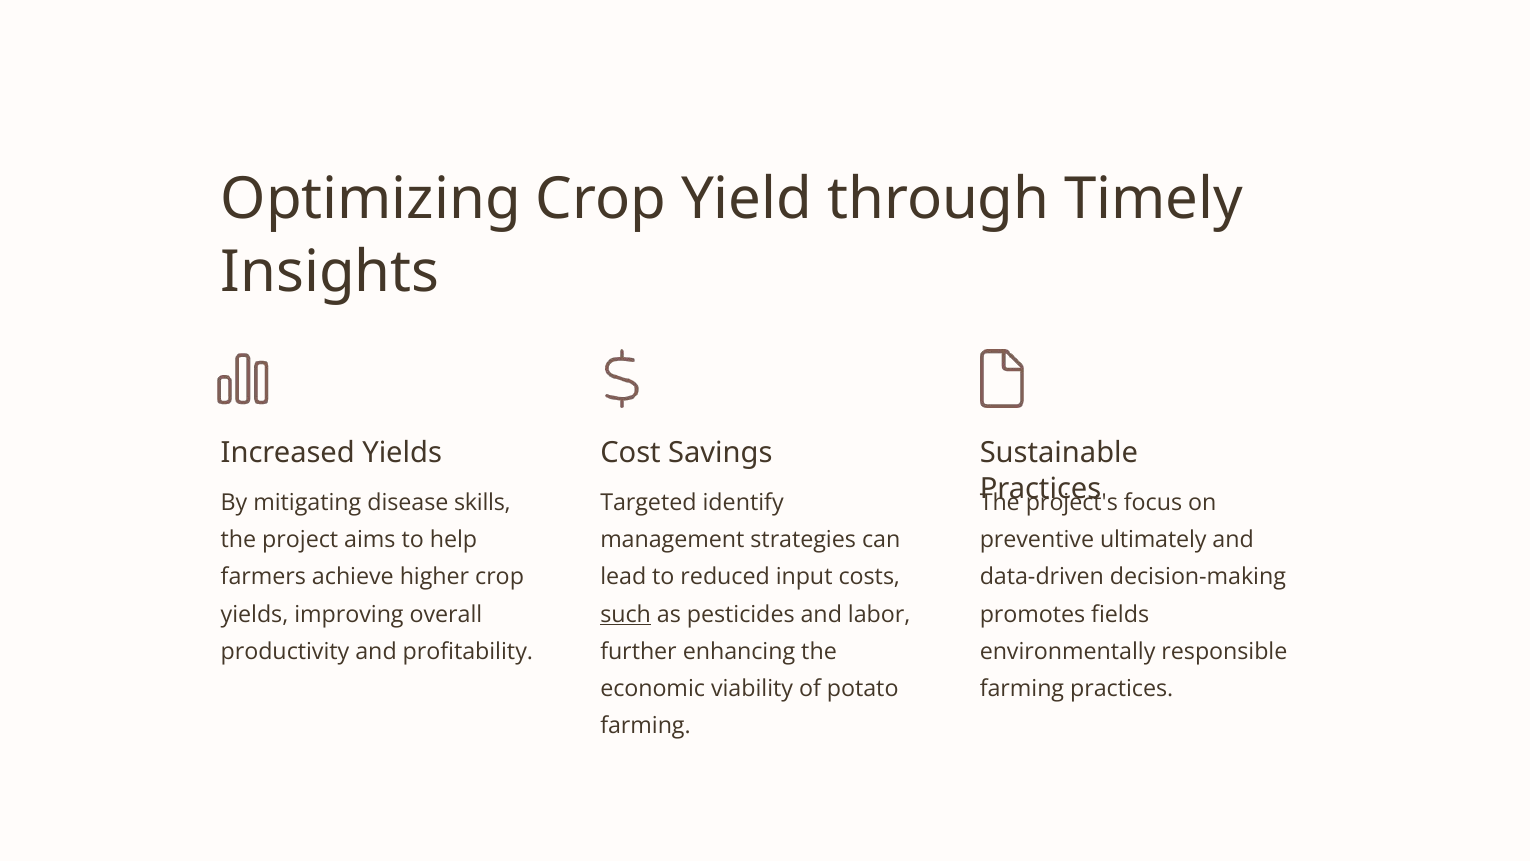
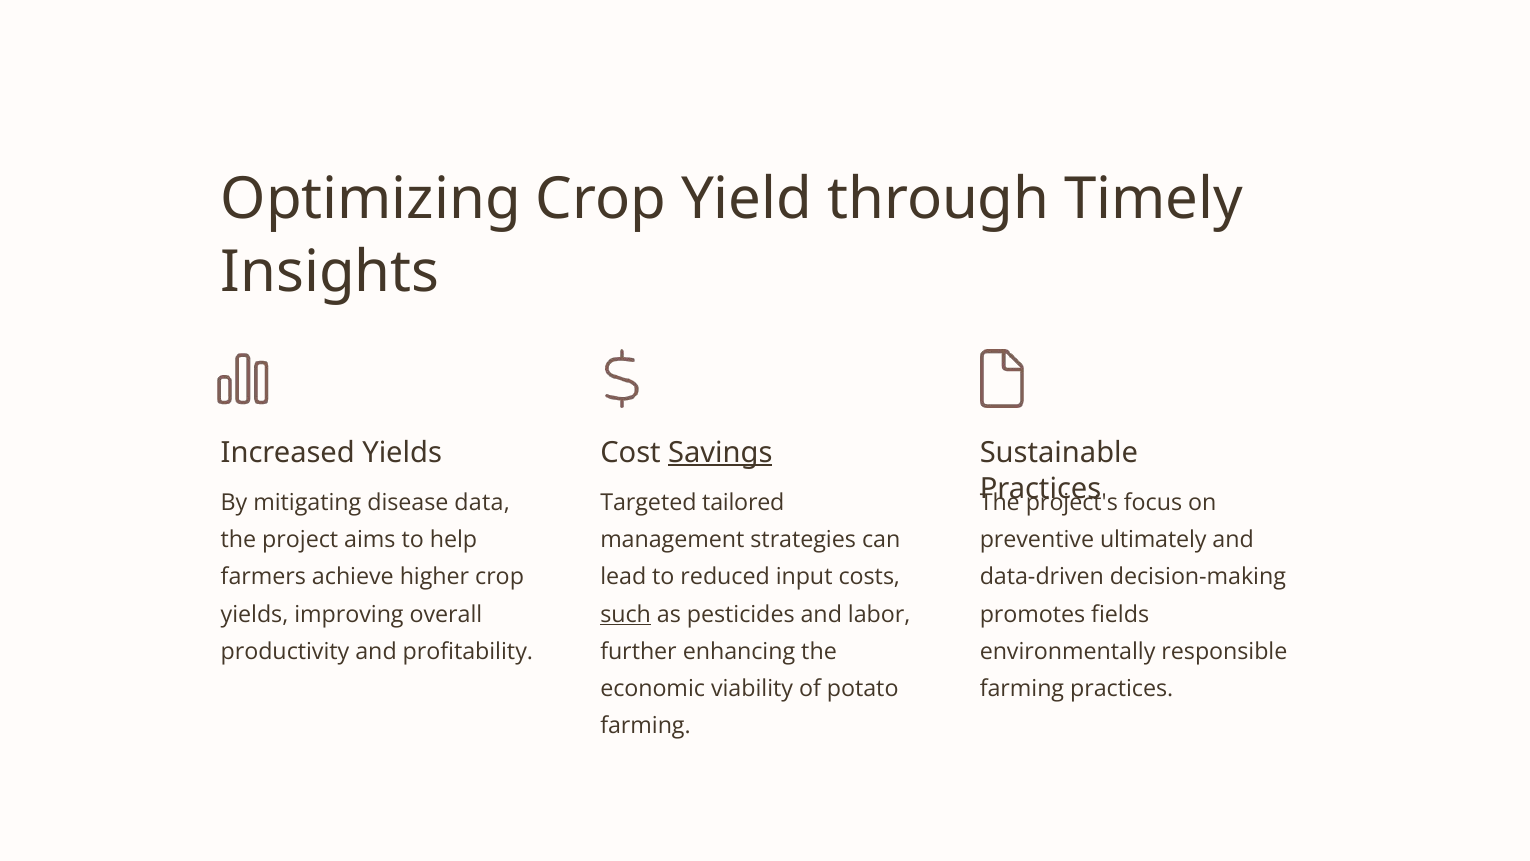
Savings underline: none -> present (720, 452)
skills: skills -> data (482, 503)
identify: identify -> tailored (743, 503)
